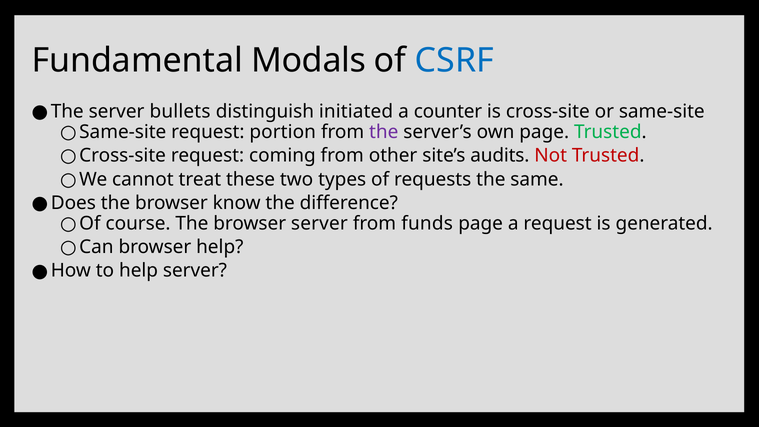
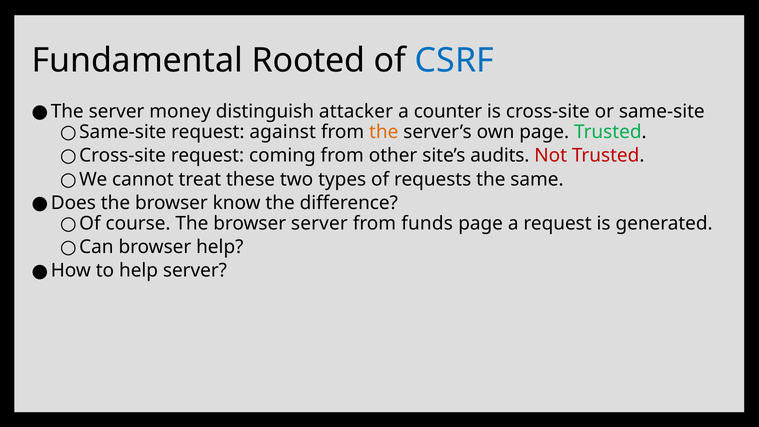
Modals: Modals -> Rooted (309, 61)
bullets: bullets -> money (180, 111)
initiated: initiated -> attacker (356, 111)
portion: portion -> against (283, 132)
the colour: purple -> orange (384, 132)
